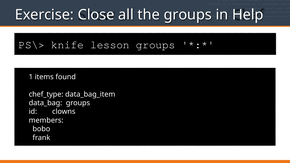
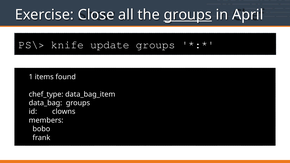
groups underline: none -> present (188, 15)
Help: Help -> April (248, 15)
lesson: lesson -> update (110, 45)
